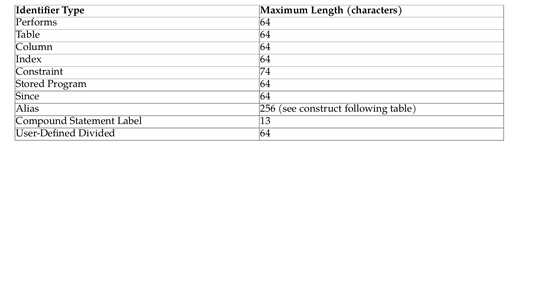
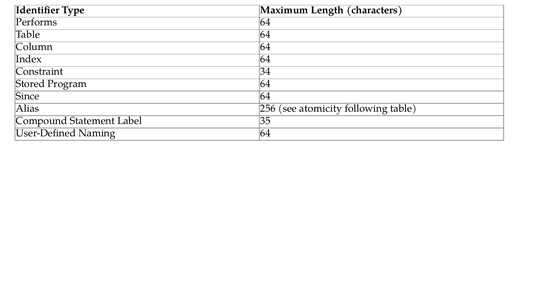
74: 74 -> 34 (265, 71)
construct: construct -> atomicity (321, 108)
13: 13 -> 35 (265, 120)
Divided: Divided -> Naming (97, 133)
